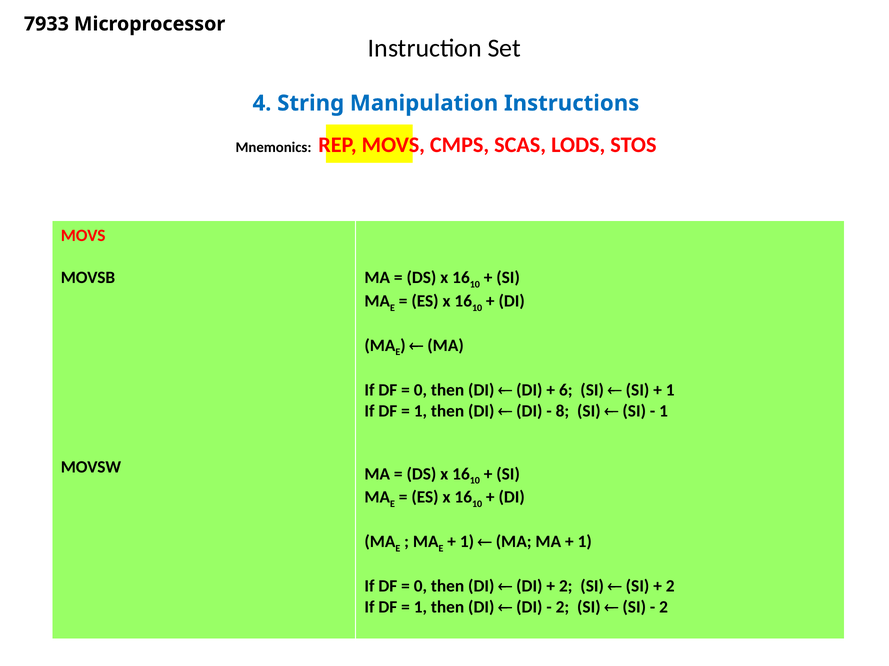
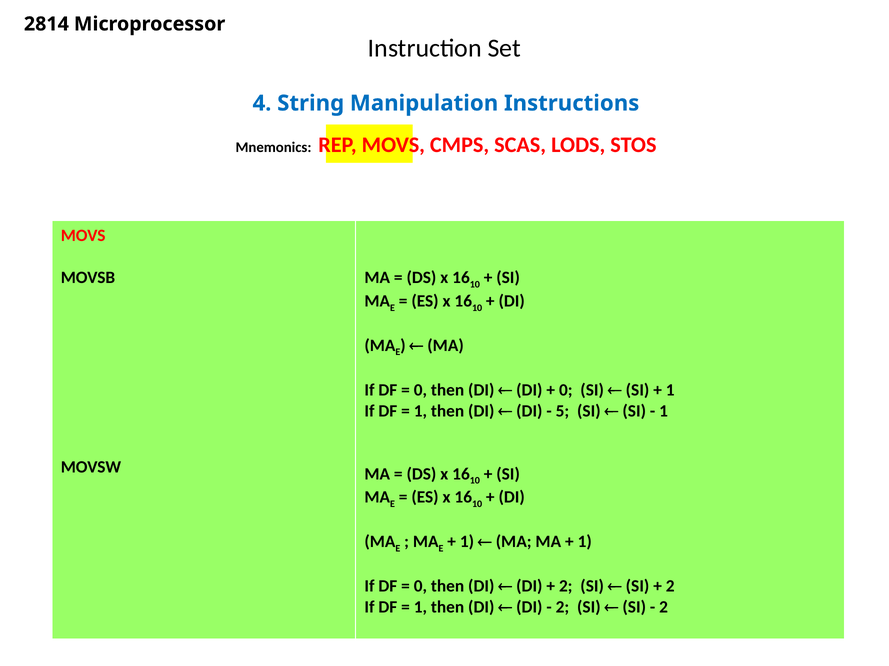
7933: 7933 -> 2814 (46, 24)
6: 6 -> 0 (566, 390)
8: 8 -> 5 (562, 411)
